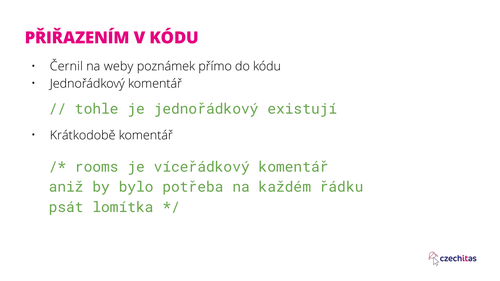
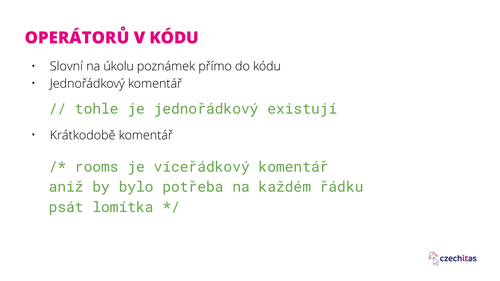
PŘIŘAZENÍM: PŘIŘAZENÍM -> OPERÁTORŮ (77, 38)
Černil: Černil -> Slovní (66, 67)
weby: weby -> úkolu (119, 67)
